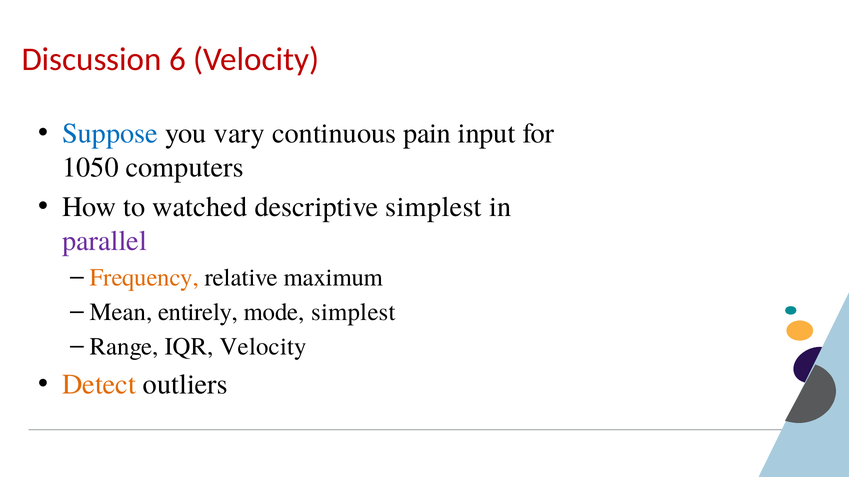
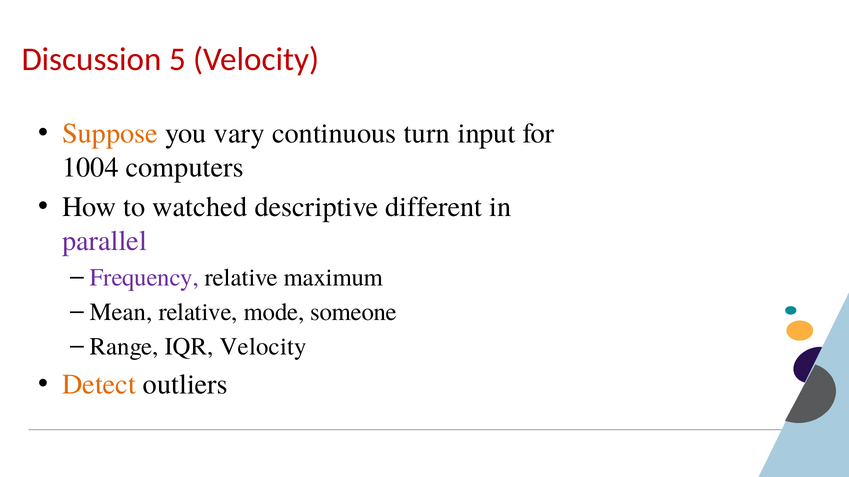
6: 6 -> 5 (177, 60)
Suppose colour: blue -> orange (110, 134)
pain: pain -> turn (427, 134)
1050: 1050 -> 1004 (90, 168)
descriptive simplest: simplest -> different (434, 207)
Frequency colour: orange -> purple (144, 278)
Mean entirely: entirely -> relative (198, 312)
mode simplest: simplest -> someone (354, 312)
